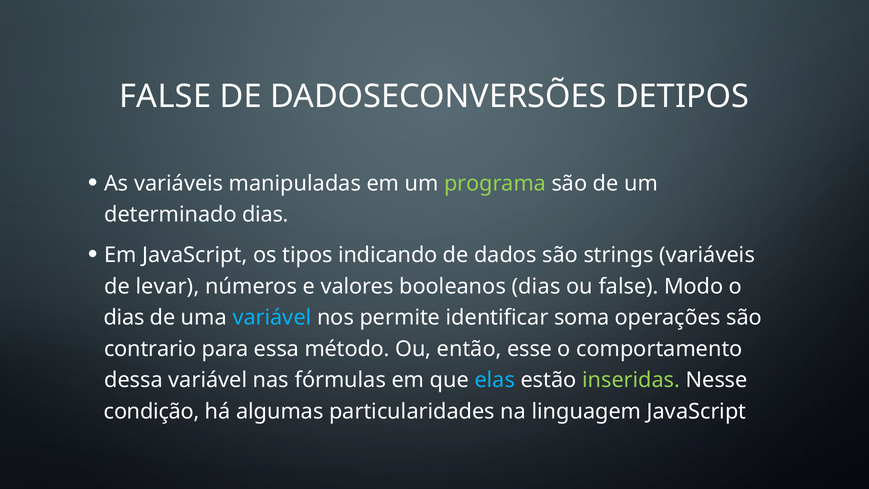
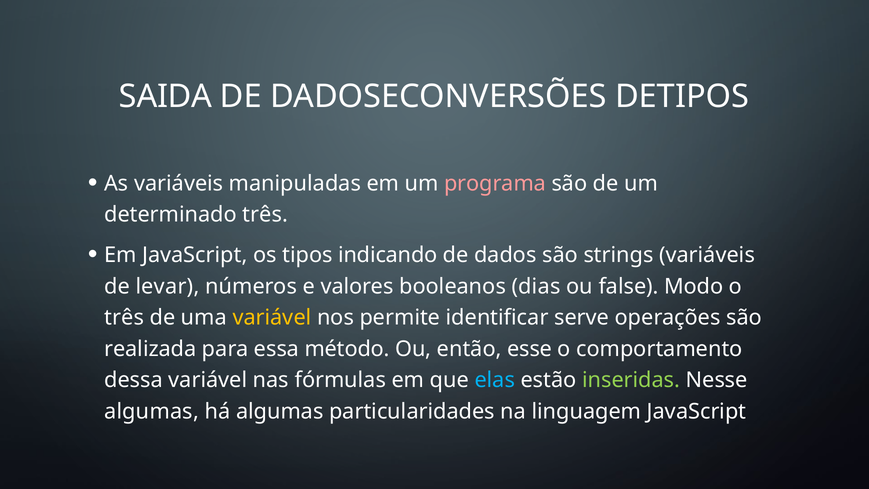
FALSE: FALSE -> SAIDA (165, 97)
programa colour: light green -> pink (495, 183)
determinado dias: dias -> três (265, 215)
dias: dias -> três (124, 318)
variável colour: light blue -> yellow (272, 318)
soma: soma -> serve (582, 318)
contrario: contrario -> realizada (150, 349)
condição: condição -> algumas (152, 411)
